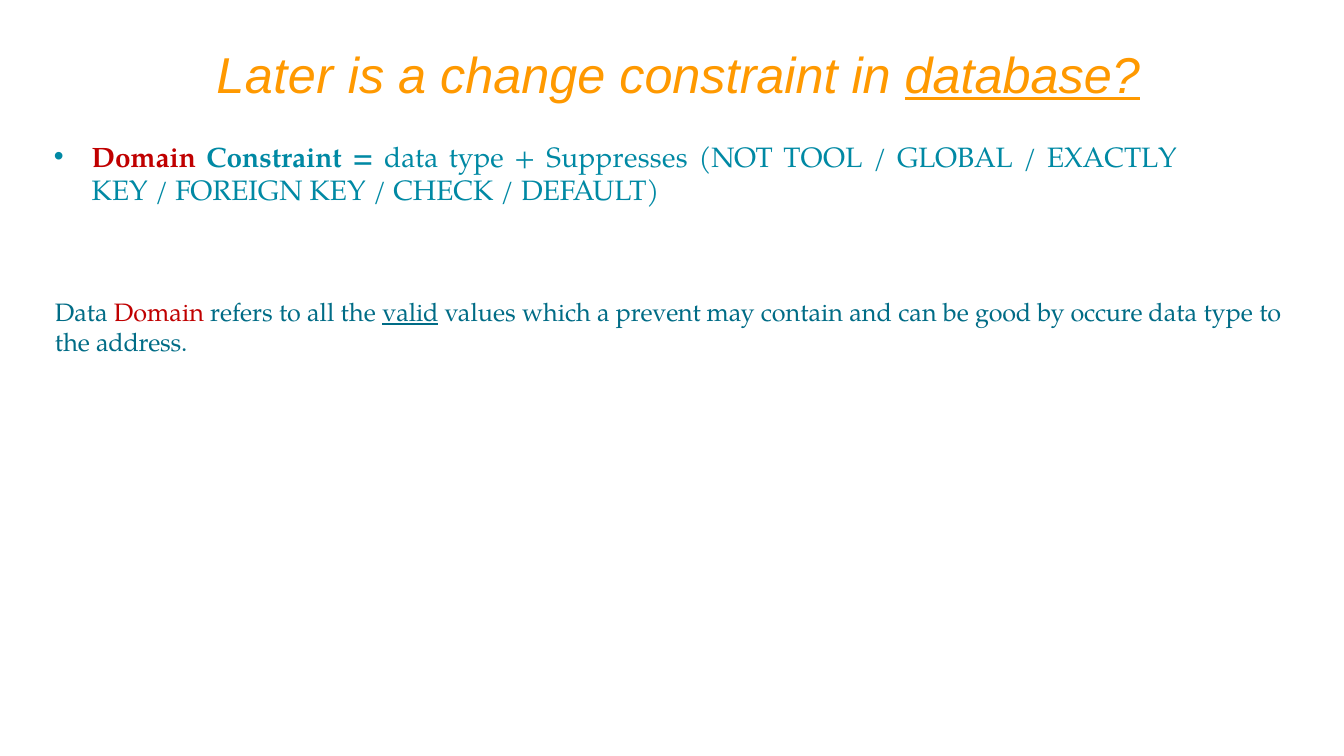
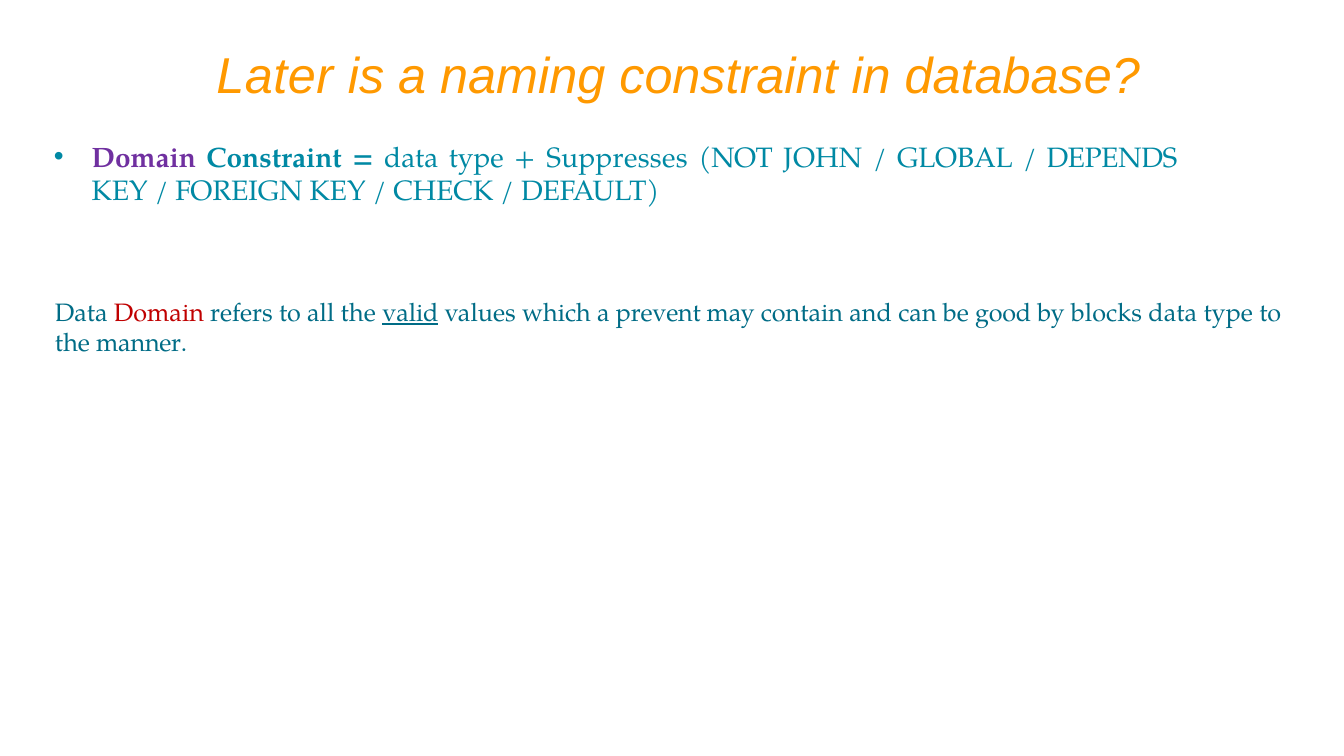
change: change -> naming (523, 77)
database underline: present -> none (1022, 77)
Domain colour: red -> purple (144, 158)
TOOL: TOOL -> JOHN (823, 158)
EXACTLY: EXACTLY -> DEPENDS (1112, 158)
occure: occure -> blocks (1106, 313)
address: address -> manner (142, 343)
